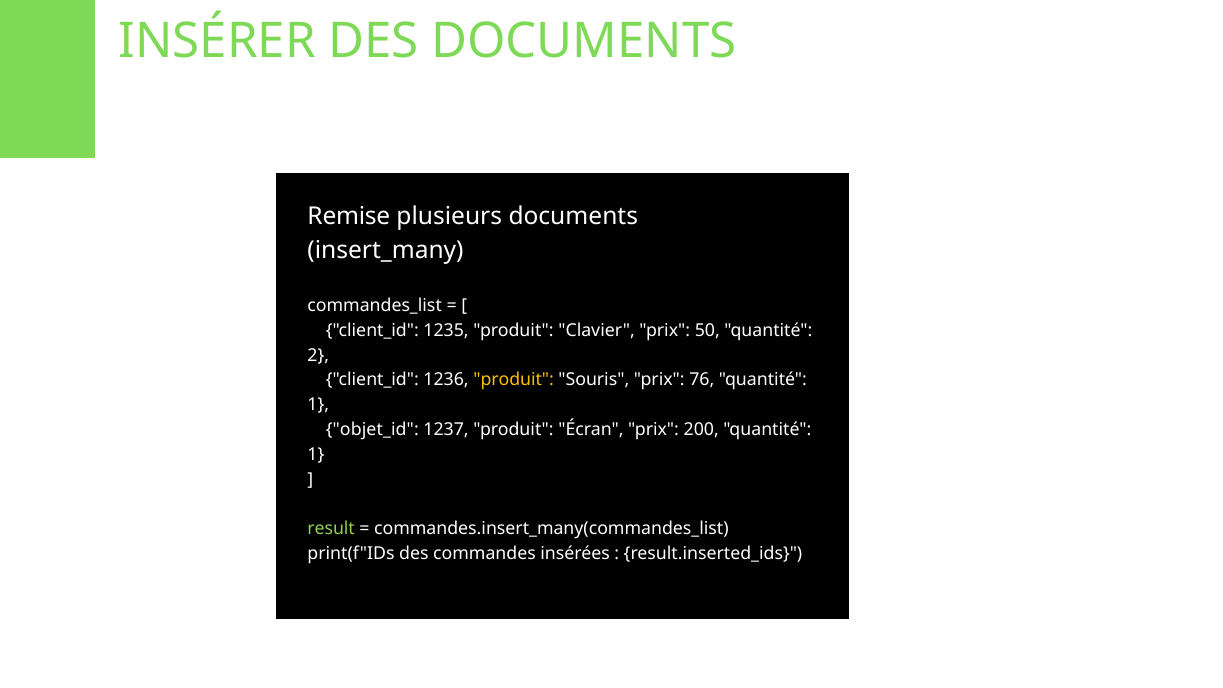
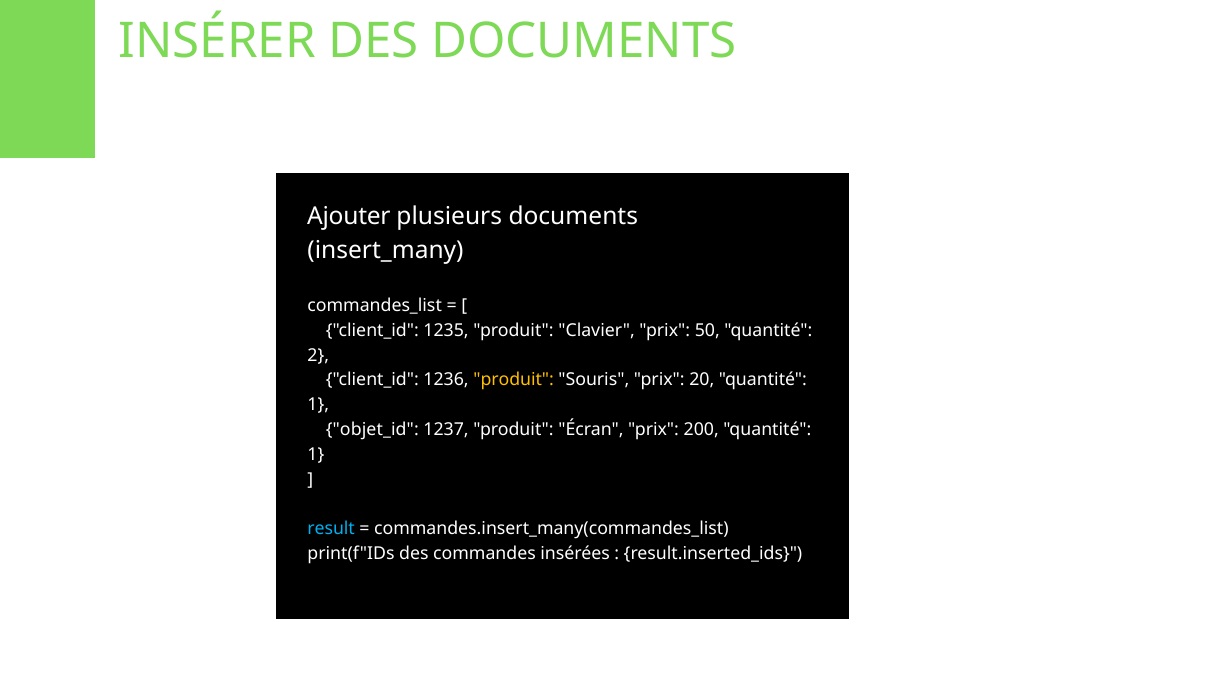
Remise: Remise -> Ajouter (349, 216)
76: 76 -> 20 (702, 380)
result colour: light green -> light blue (331, 529)
